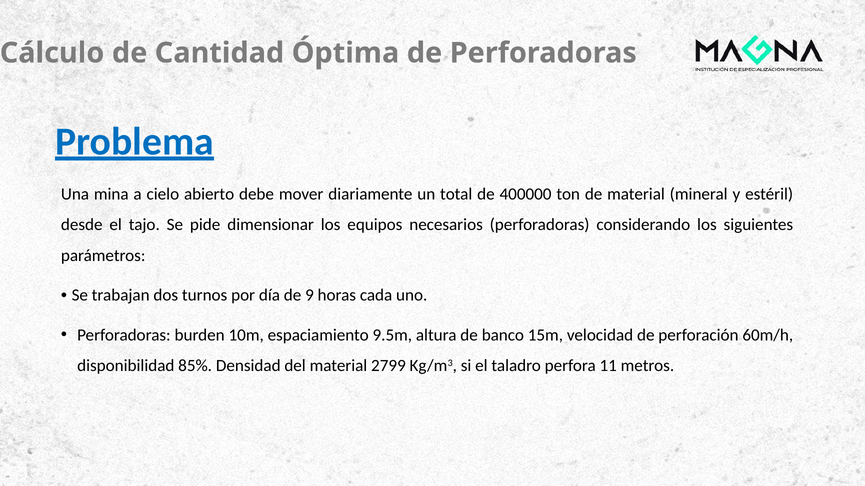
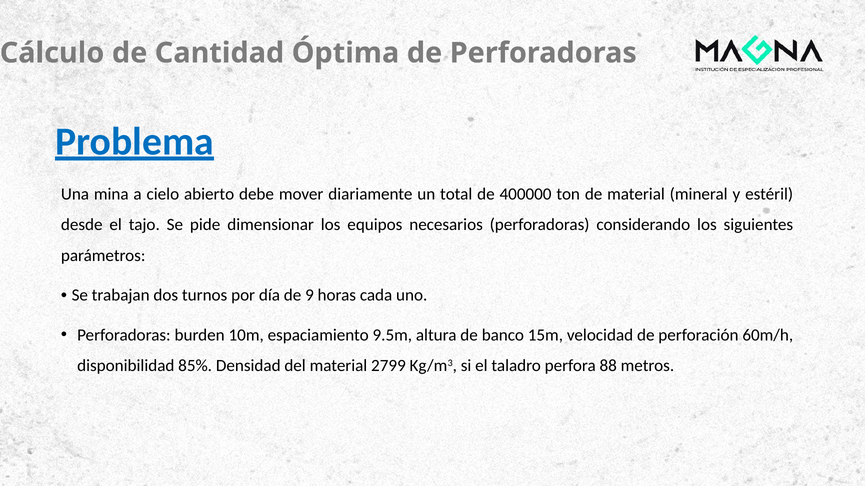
11: 11 -> 88 (608, 366)
